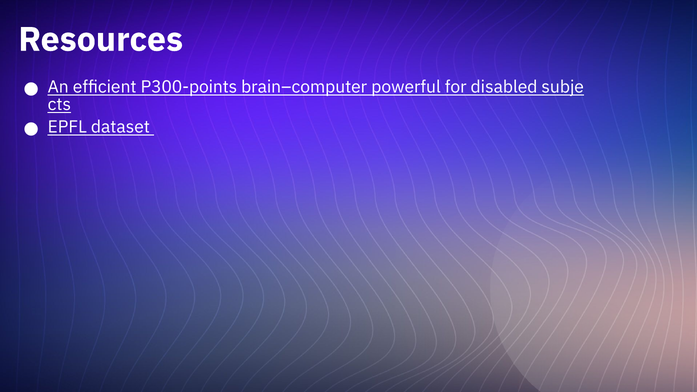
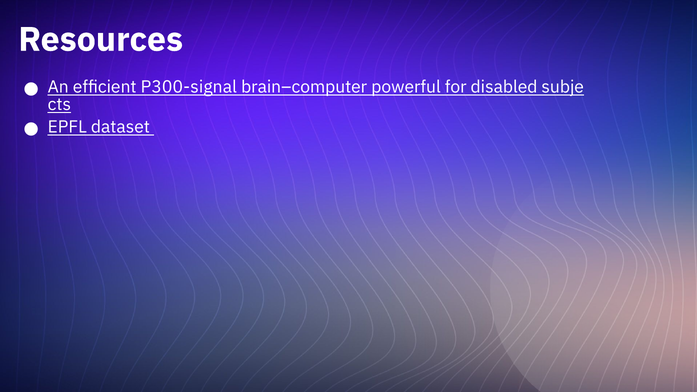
P300-points: P300-points -> P300-signal (189, 87)
